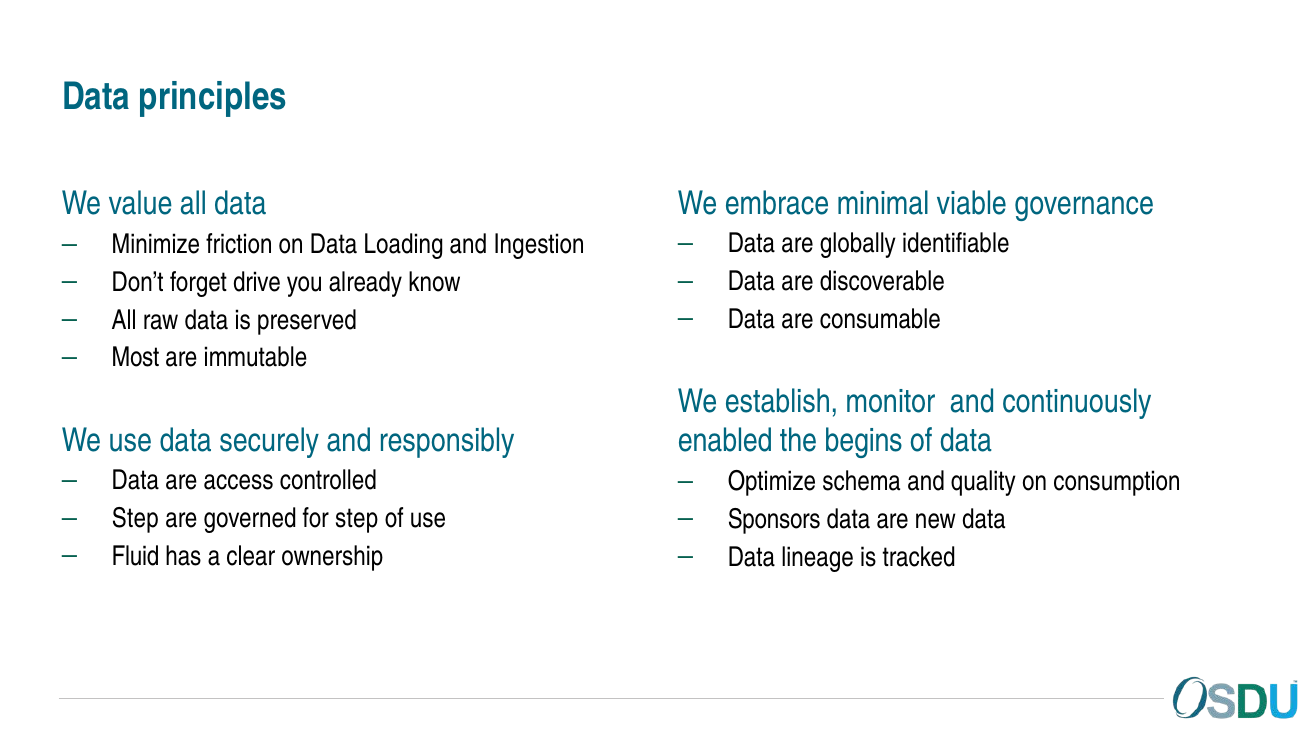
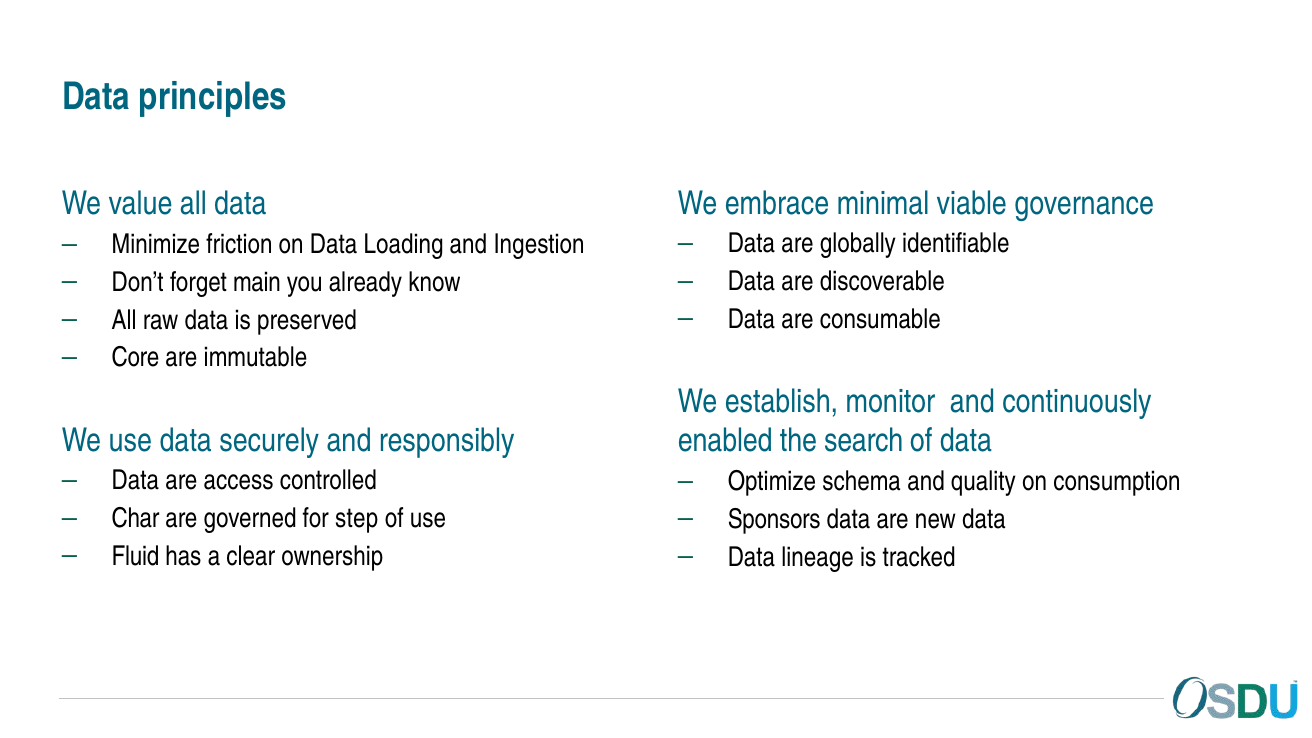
drive: drive -> main (257, 282)
Most: Most -> Core (136, 358)
begins: begins -> search (864, 441)
Step: Step -> Char (136, 519)
